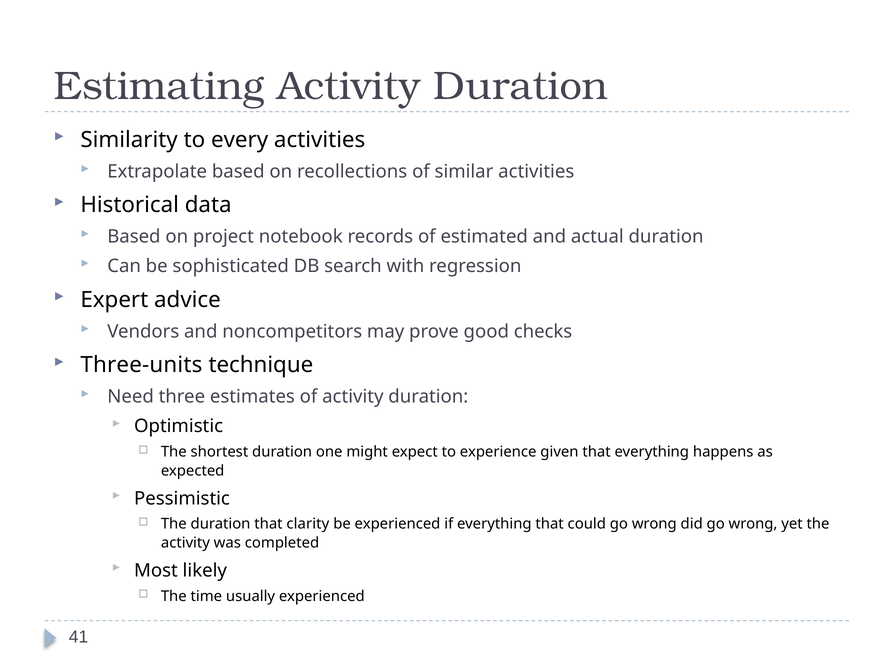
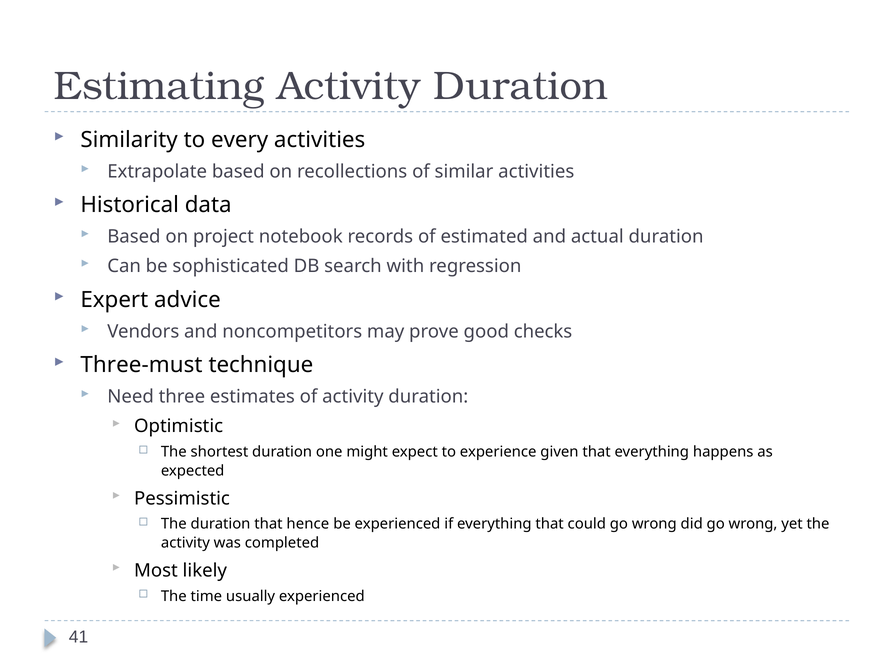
Three-units: Three-units -> Three-must (141, 365)
clarity: clarity -> hence (308, 524)
